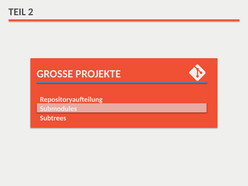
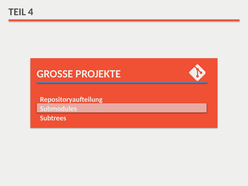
2: 2 -> 4 (31, 12)
